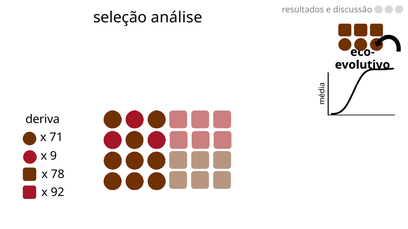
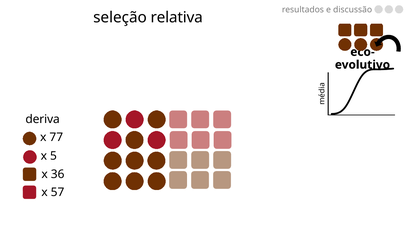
análise: análise -> relativa (177, 17)
71: 71 -> 77 (56, 138)
9: 9 -> 5 (53, 156)
78: 78 -> 36 (58, 175)
92: 92 -> 57 (58, 193)
